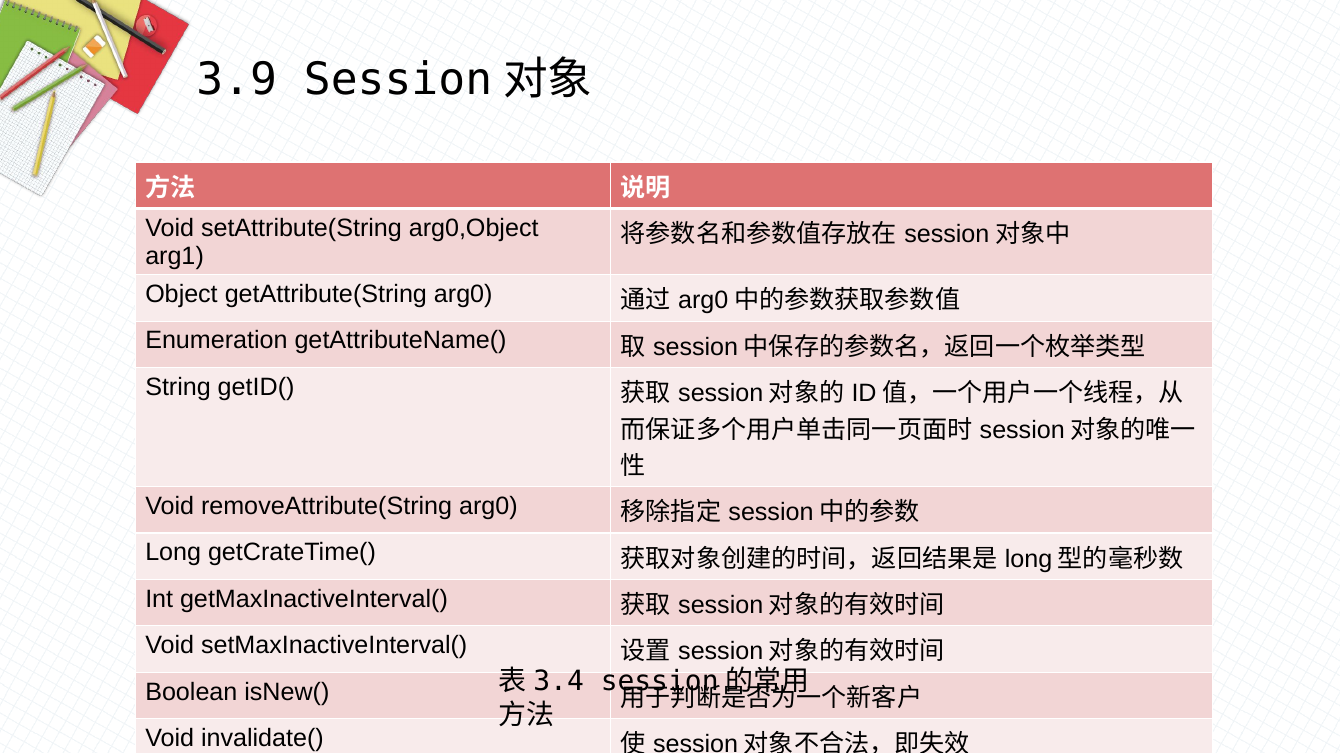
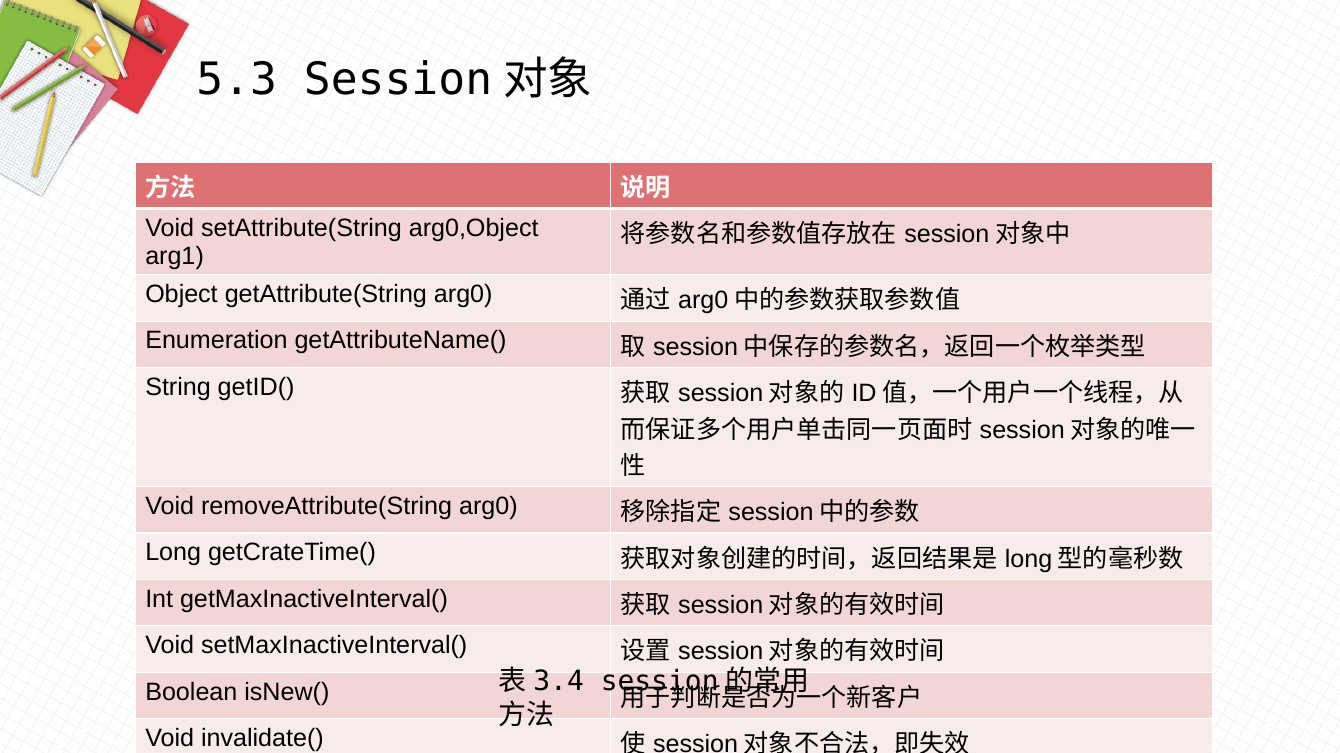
3.9: 3.9 -> 5.3 (237, 80)
